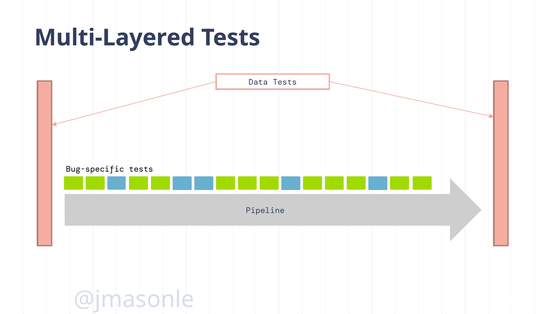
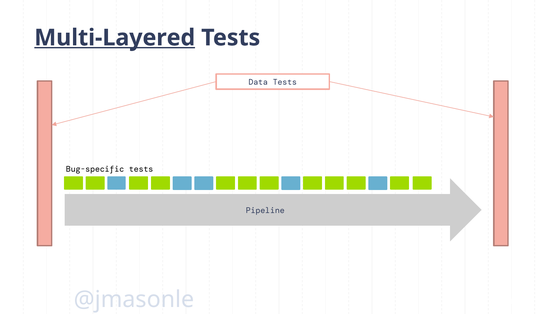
Multi-Layered underline: none -> present (115, 38)
